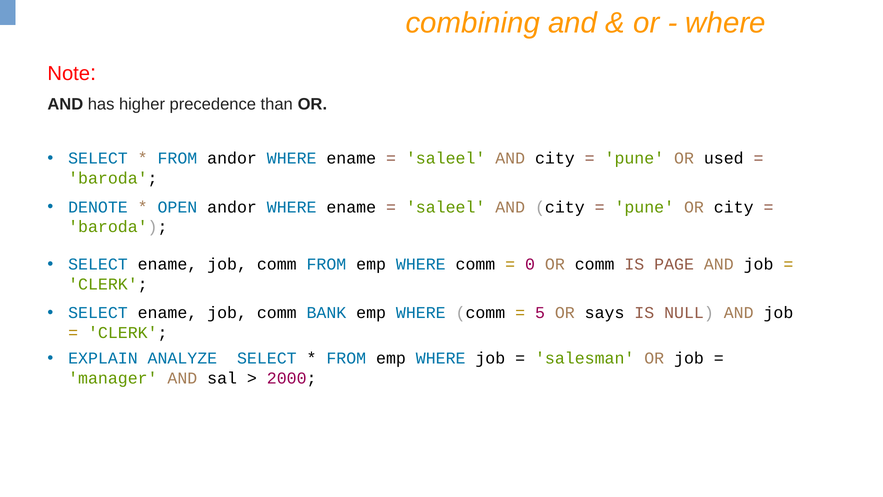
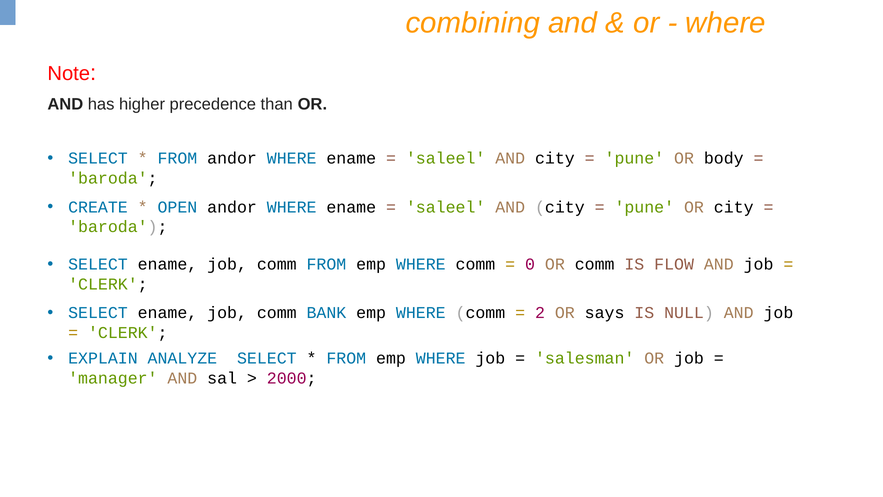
used: used -> body (724, 158)
DENOTE: DENOTE -> CREATE (98, 207)
PAGE: PAGE -> FLOW (674, 264)
5: 5 -> 2 (540, 313)
